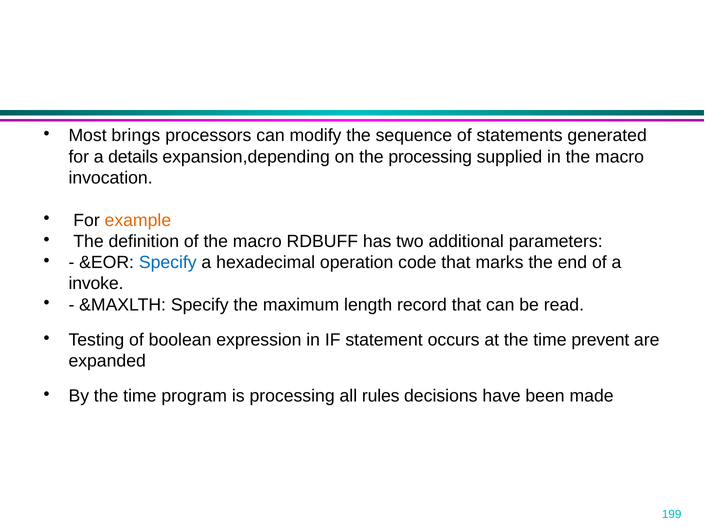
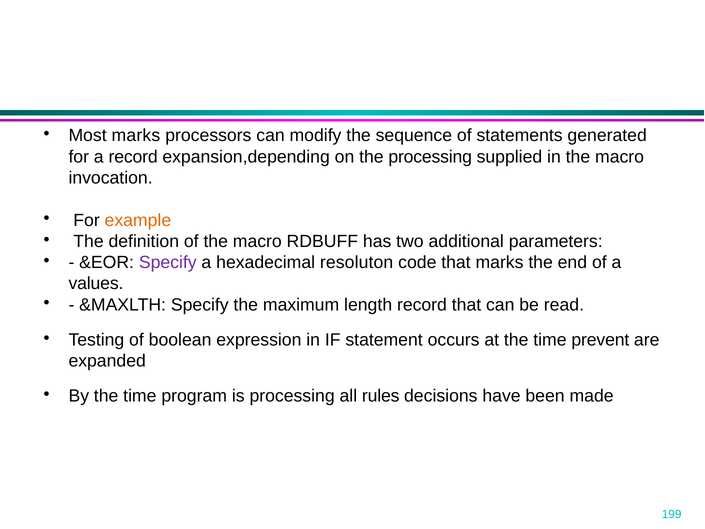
Most brings: brings -> marks (136, 135)
a details: details -> record (133, 157)
Specify colour: blue -> purple (168, 262)
operation: operation -> resoluton (357, 262)
invoke: invoke -> values (96, 284)
